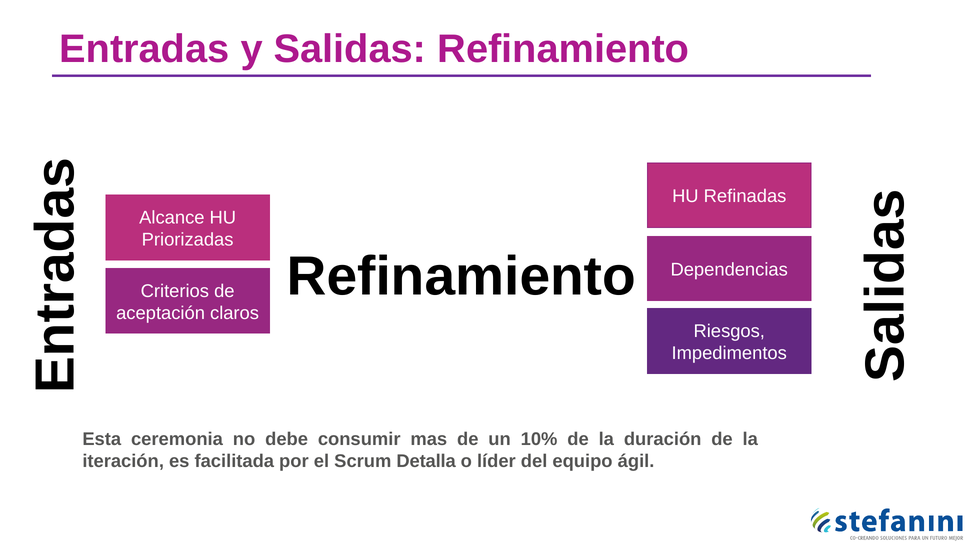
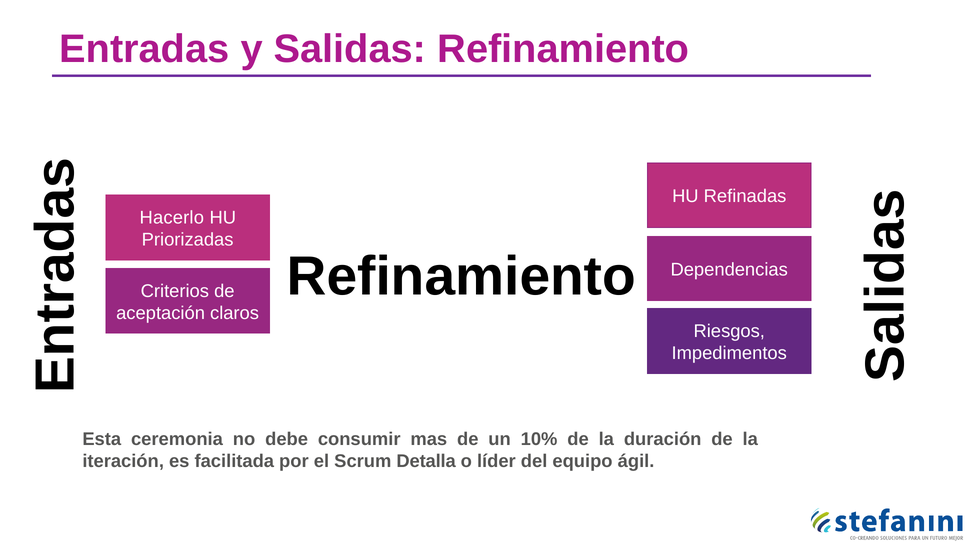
Alcance: Alcance -> Hacerlo (172, 218)
